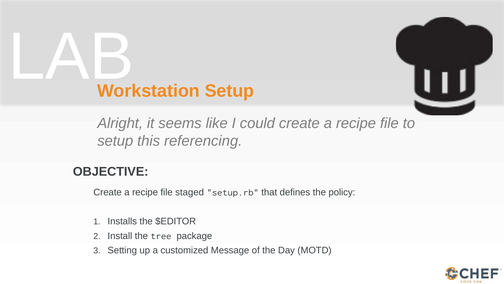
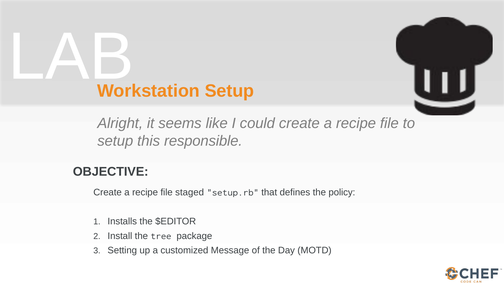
referencing: referencing -> responsible (203, 141)
